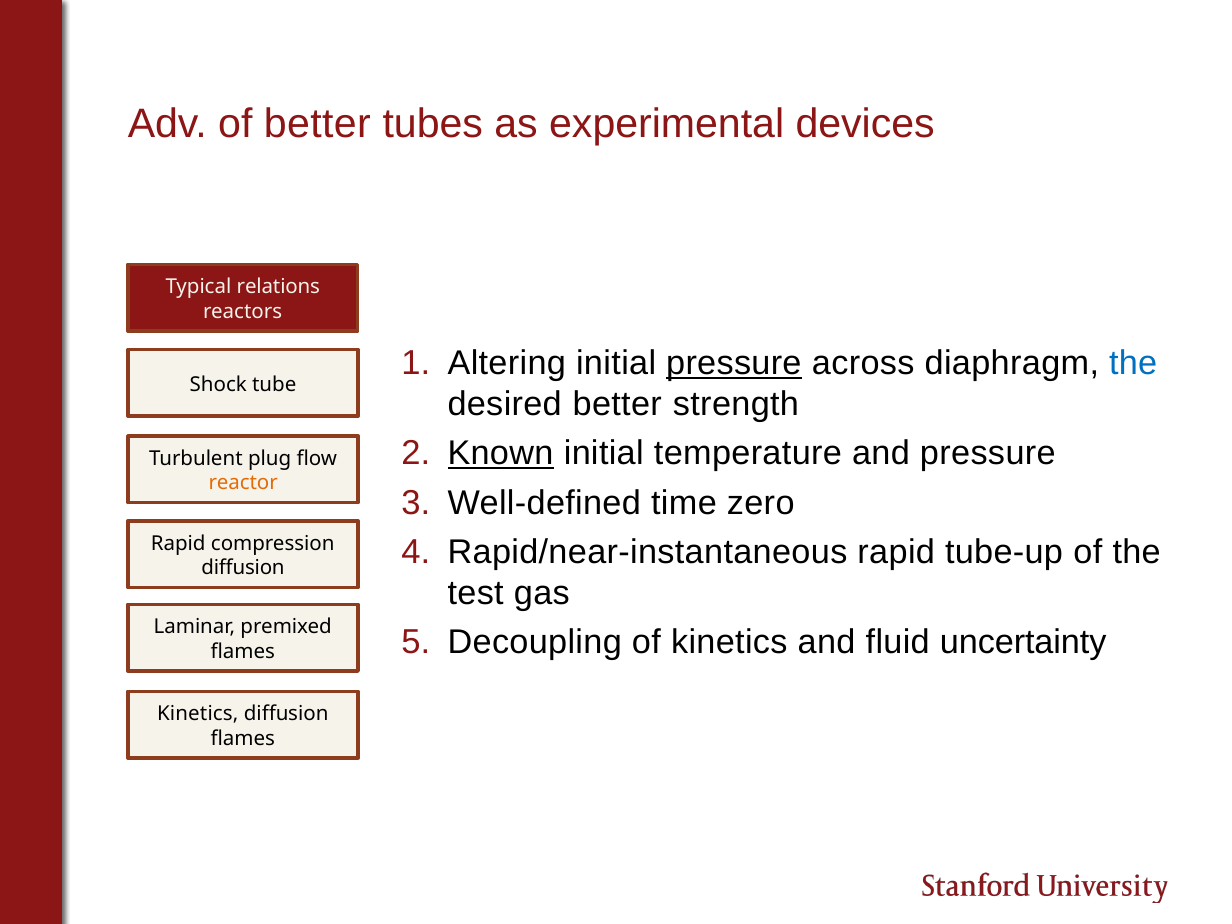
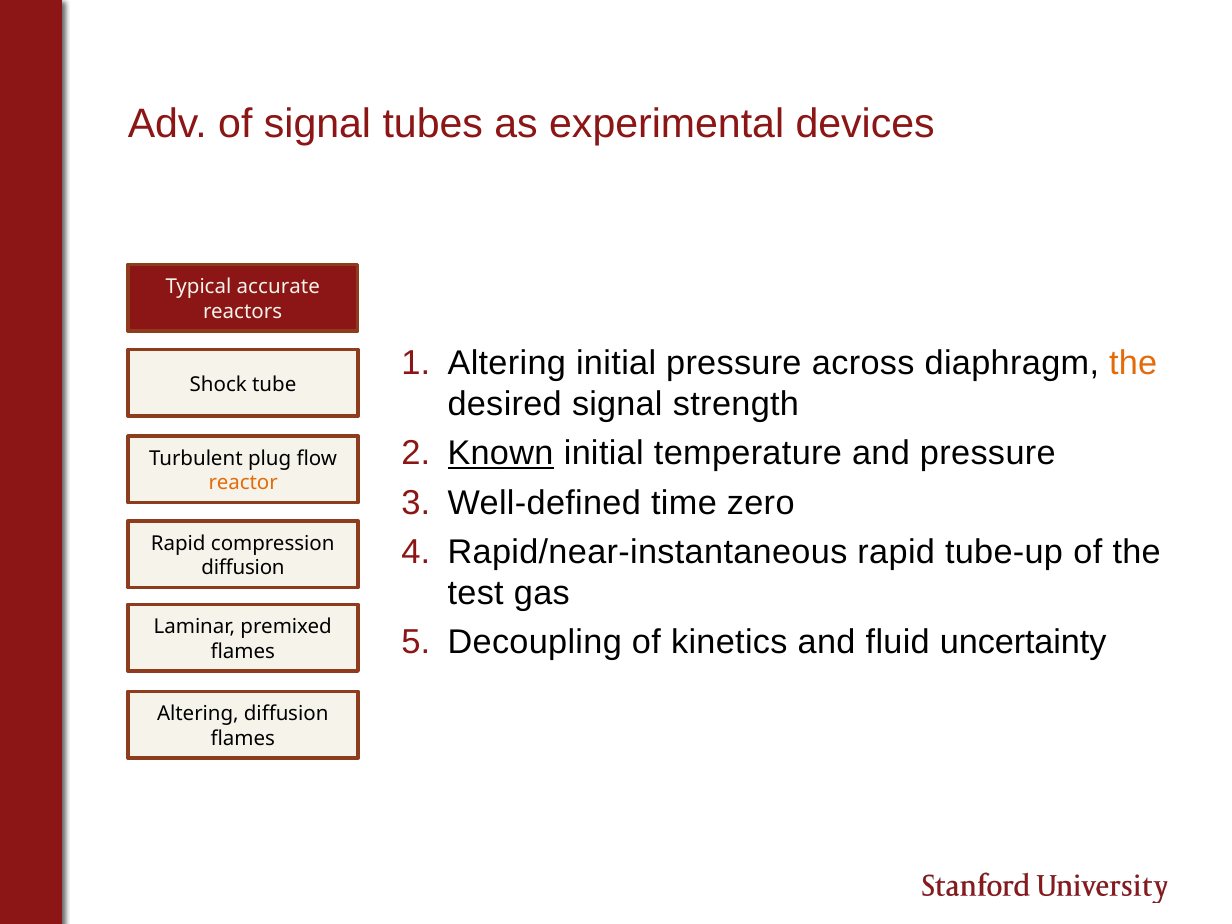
of better: better -> signal (317, 124)
relations: relations -> accurate (278, 287)
pressure underline: present -> none (734, 363)
the colour: blue -> orange (1133, 363)
desired better: better -> signal (617, 404)
Kinetics: Kinetics -> Altering (198, 714)
